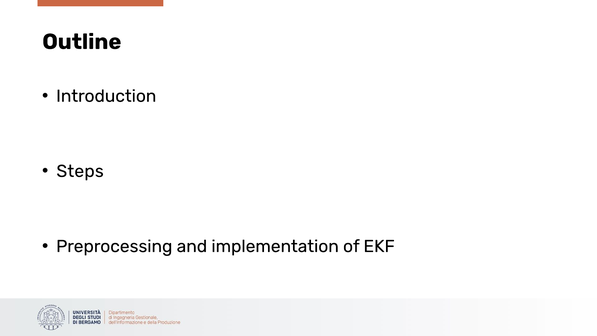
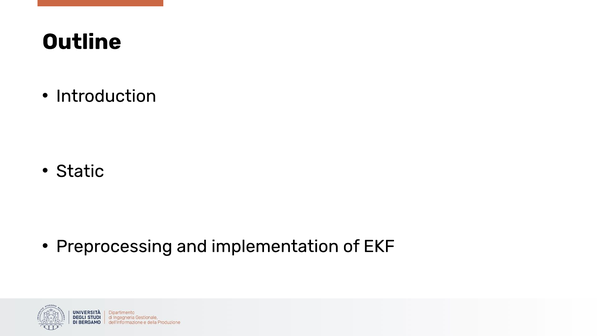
Steps: Steps -> Static (80, 171)
